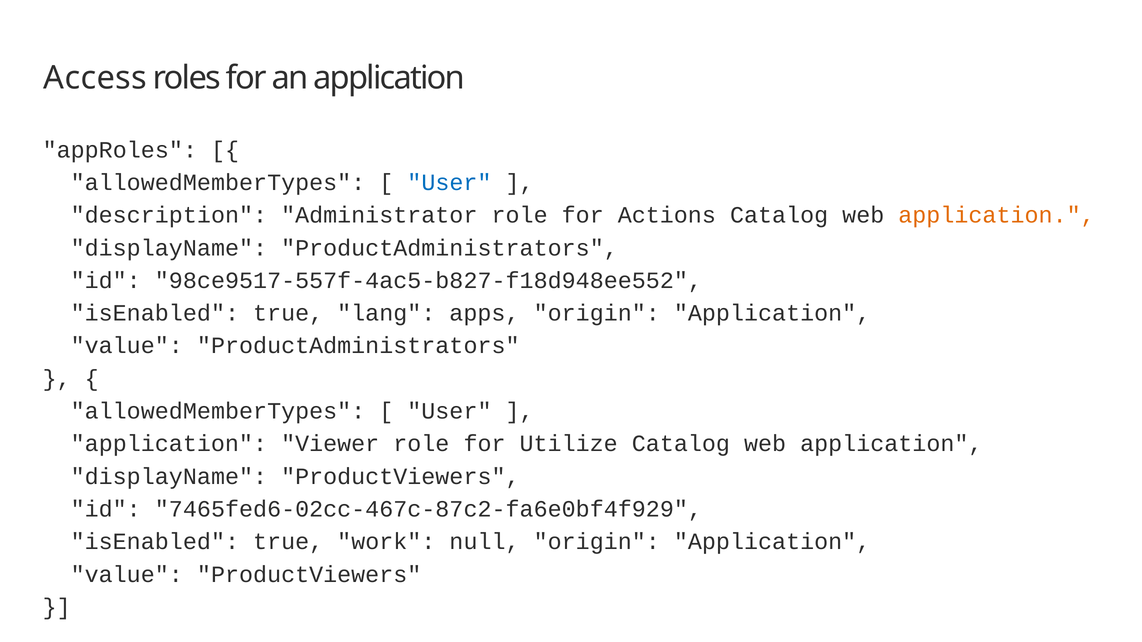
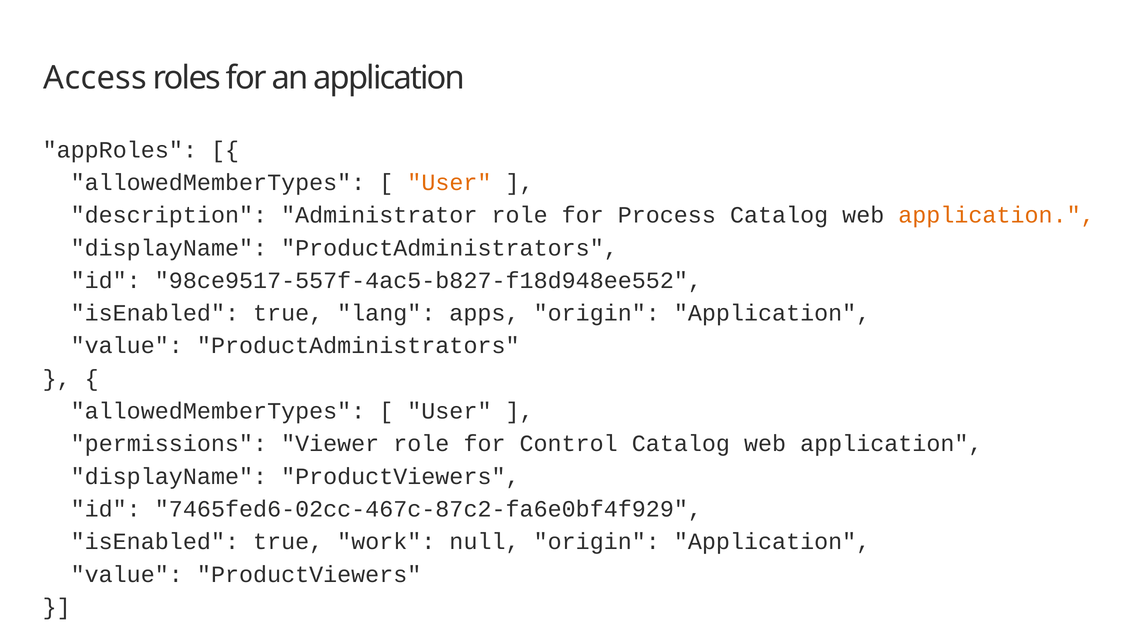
User colour: blue -> orange (449, 183)
Actions: Actions -> Process (667, 215)
application: application -> permissions (169, 444)
Utilize: Utilize -> Control (569, 444)
